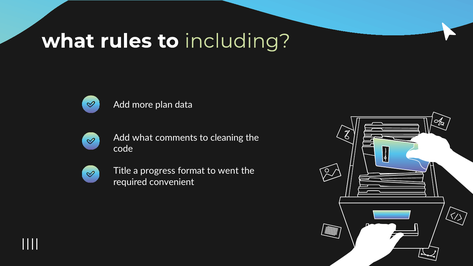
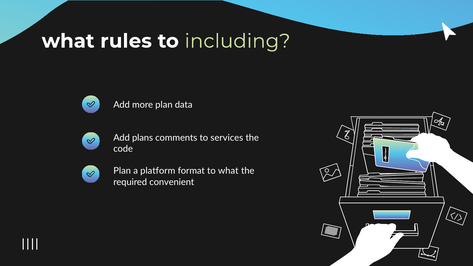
Add what: what -> plans (143, 138)
cleaning: cleaning -> services (227, 138)
Title: Title -> Plan (122, 171)
progress: progress -> platform (158, 171)
to went: went -> what (228, 171)
